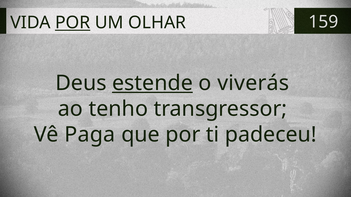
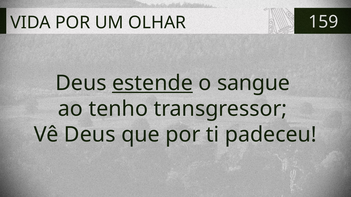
POR underline: present -> none (73, 23)
viverás: viverás -> sangue (254, 83)
Vê Paga: Paga -> Deus (90, 135)
